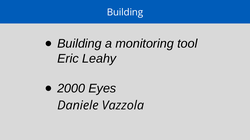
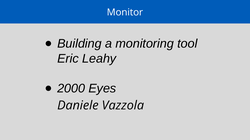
Building: Building -> Monitor (125, 12)
